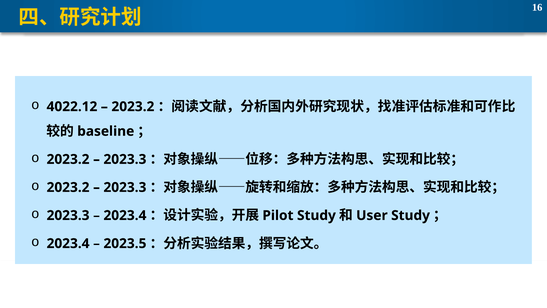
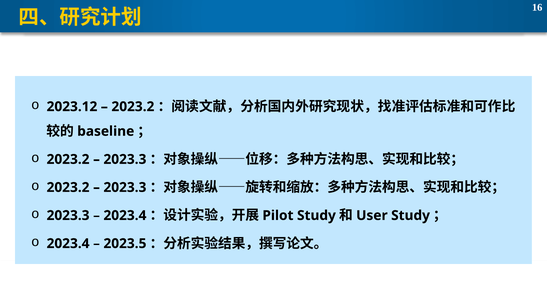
4022.12: 4022.12 -> 2023.12 (72, 107)
